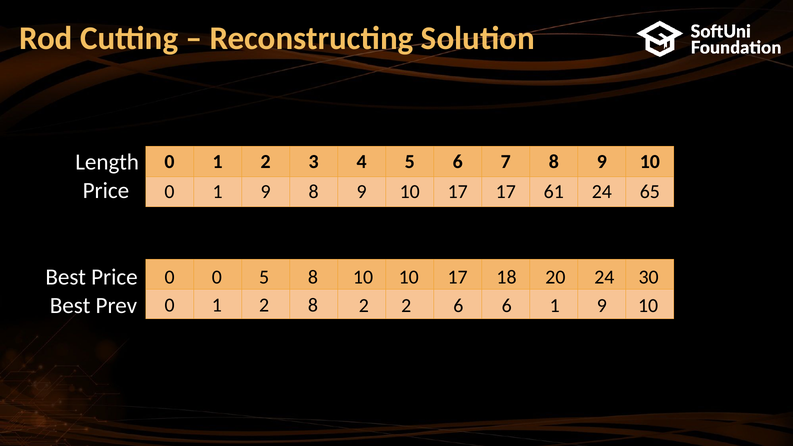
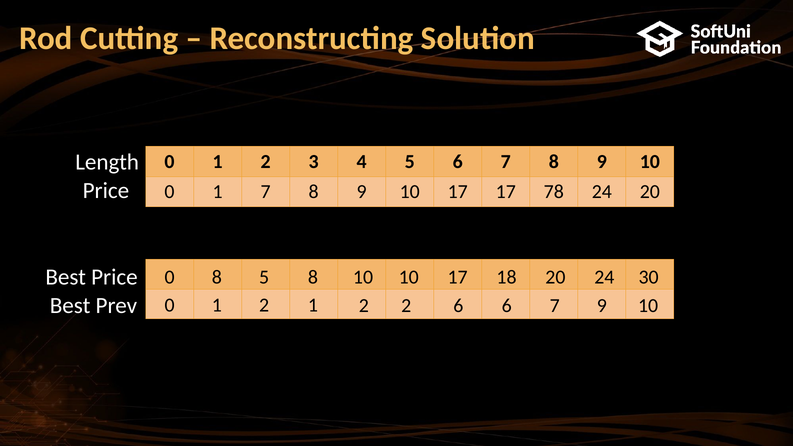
0 1 9: 9 -> 7 (266, 192)
61: 61 -> 78 (554, 192)
24 65: 65 -> 20 (650, 192)
0 0: 0 -> 8 (217, 277)
2 8: 8 -> 1 (313, 306)
6 6 1: 1 -> 7 (555, 306)
